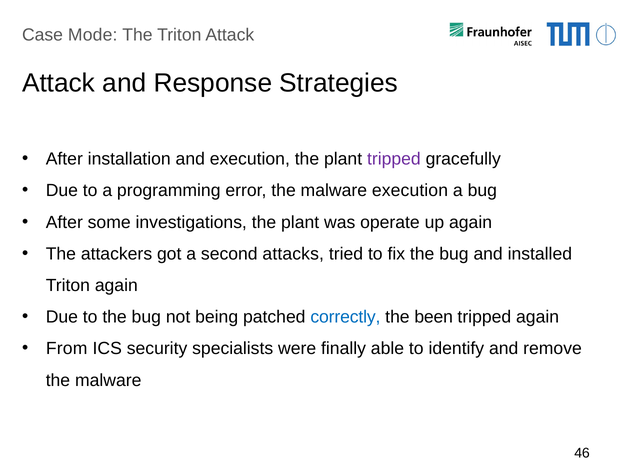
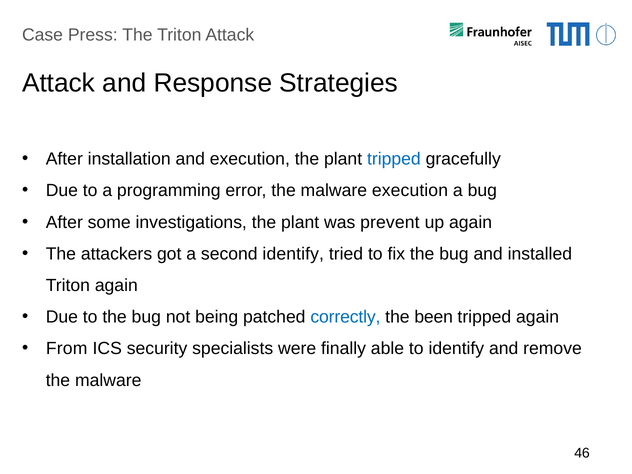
Mode: Mode -> Press (93, 35)
tripped colour: purple -> blue (394, 159)
operate: operate -> prevent (390, 222)
second attacks: attacks -> identify (293, 254)
